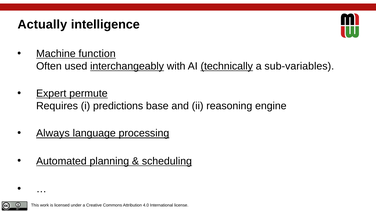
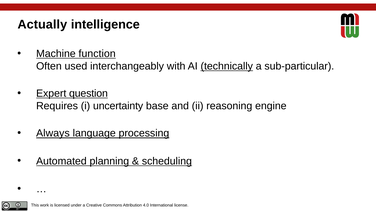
interchangeably underline: present -> none (127, 66)
sub-variables: sub-variables -> sub-particular (299, 66)
permute: permute -> question (88, 93)
predictions: predictions -> uncertainty (118, 106)
